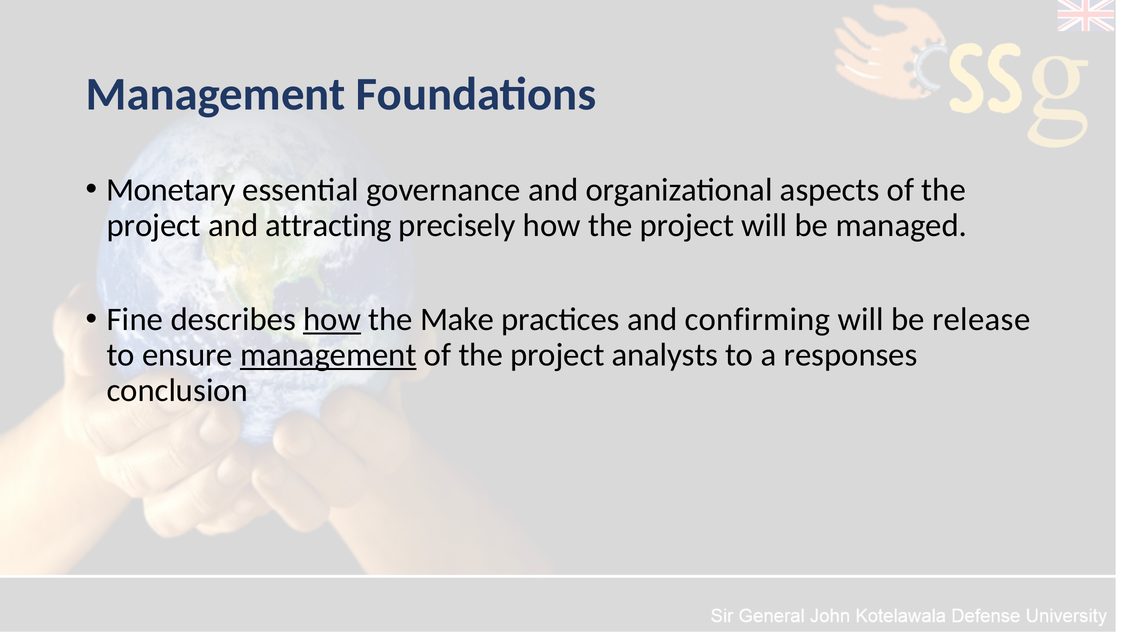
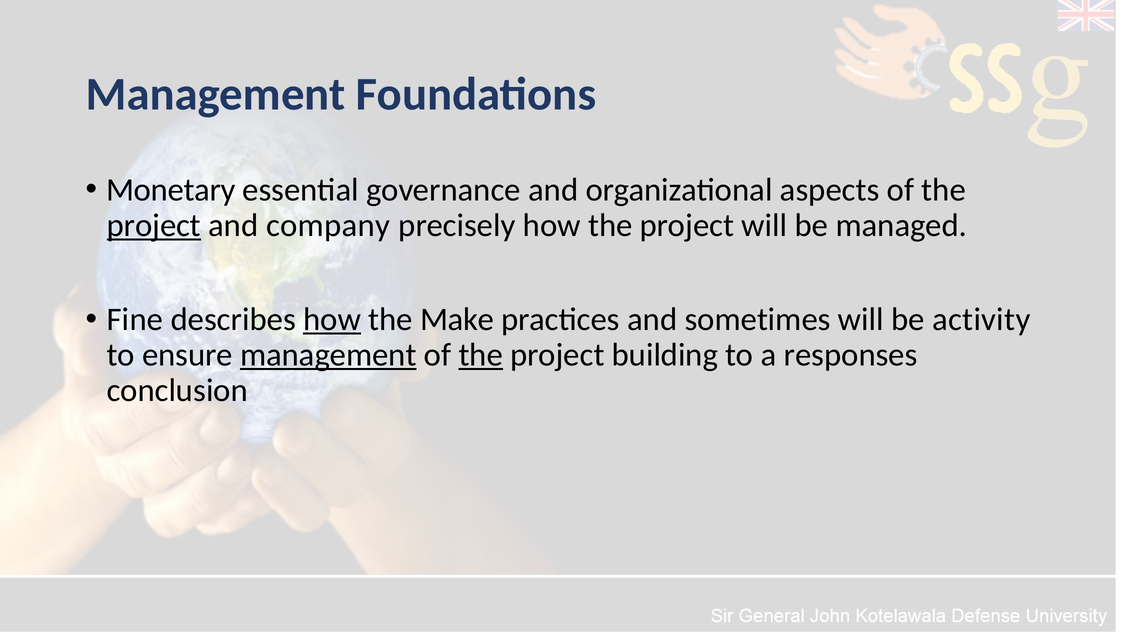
project underline: none -> present (154, 225)
attracting: attracting -> company (328, 225)
confirming: confirming -> sometimes (758, 320)
release: release -> activity (981, 320)
the underline: none -> present (481, 355)
analysts: analysts -> building (665, 355)
